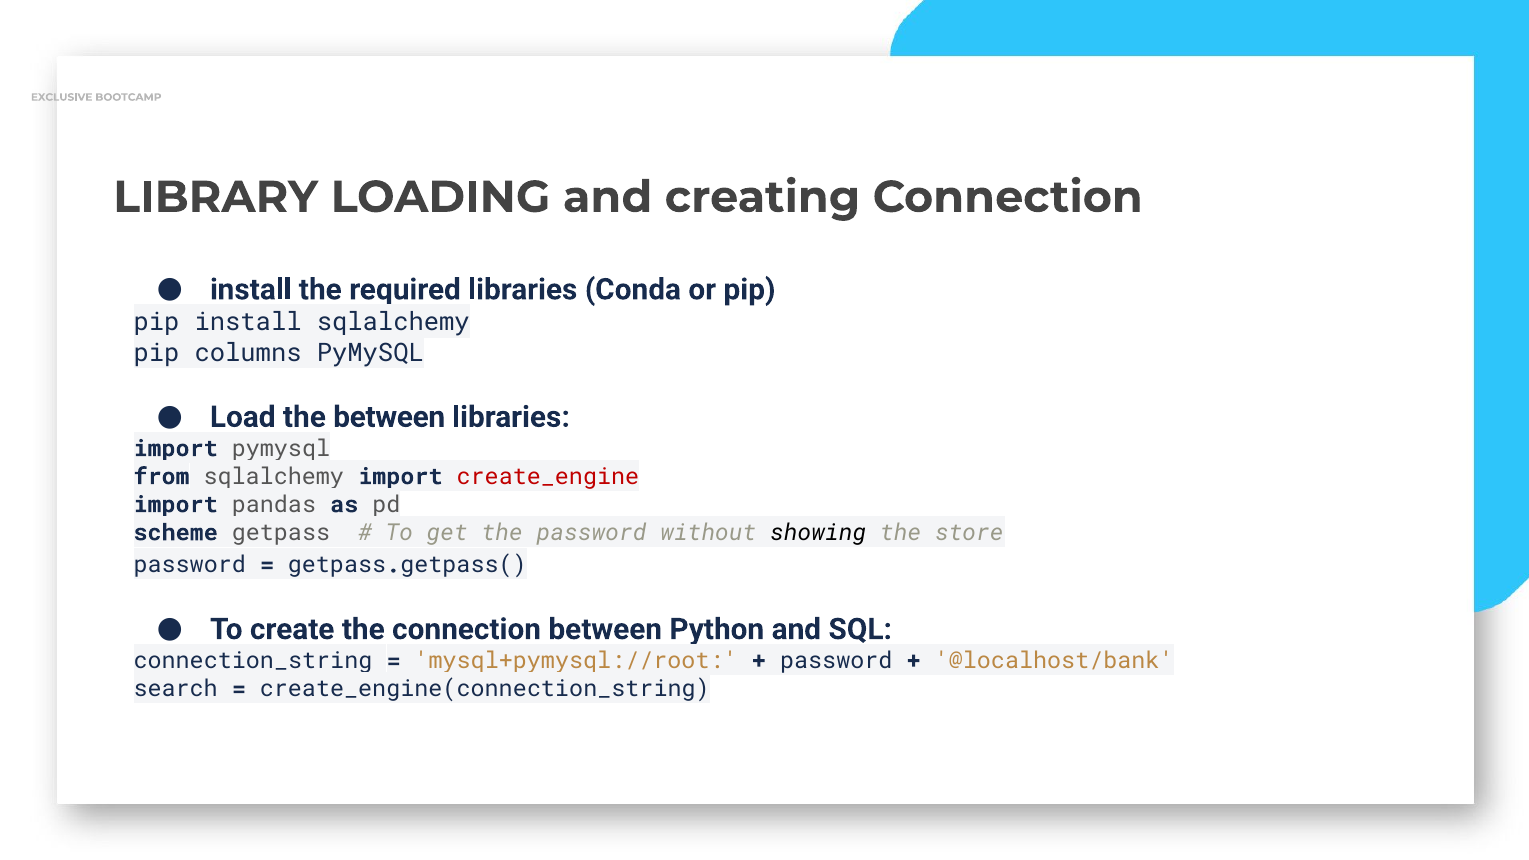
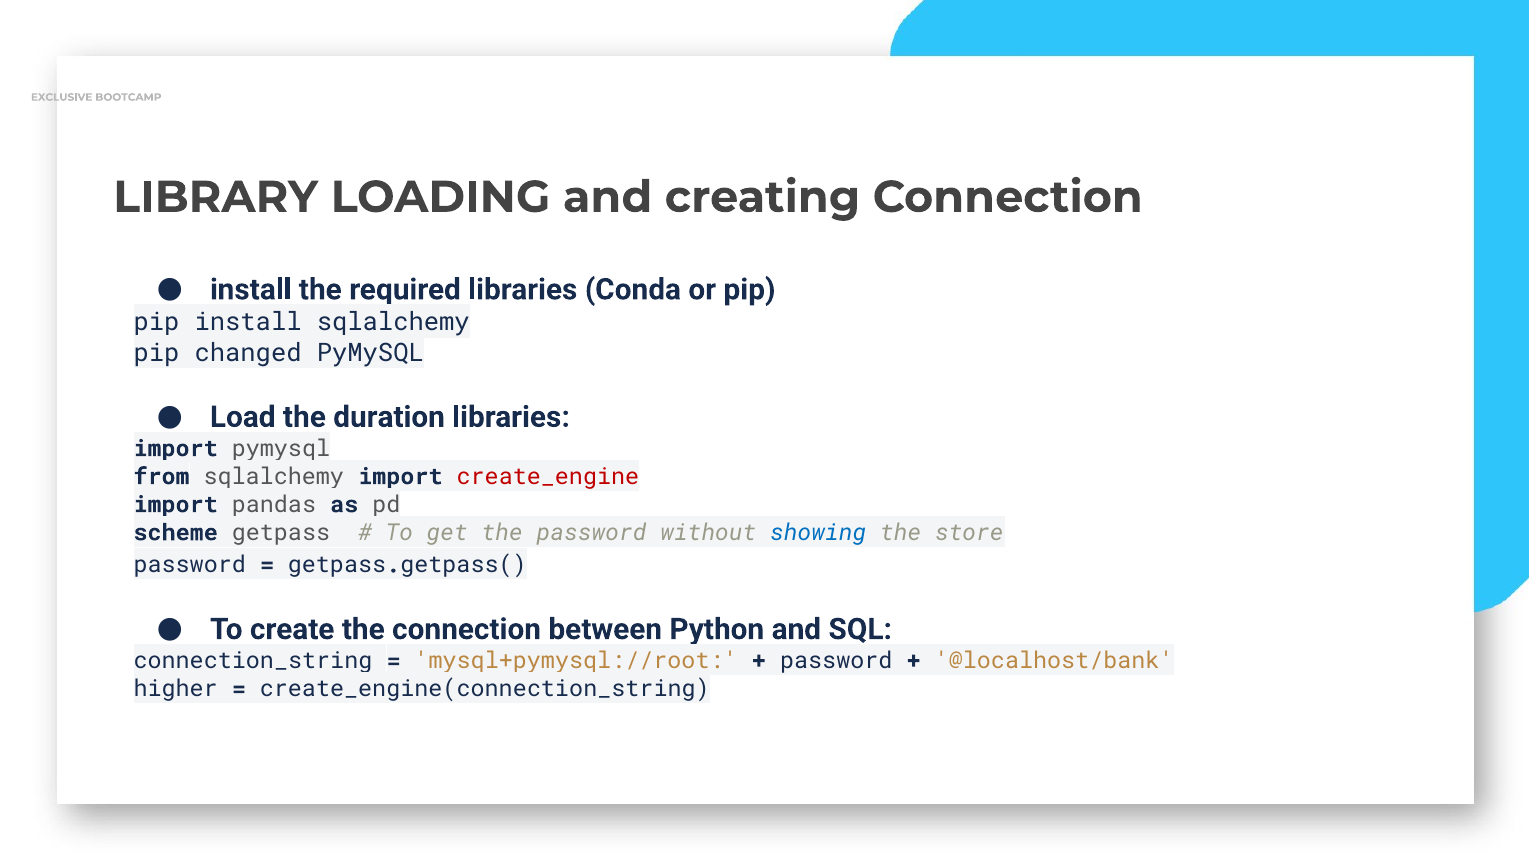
columns: columns -> changed (248, 353)
between: between -> duration (389, 417)
showing colour: black -> blue (818, 533)
search: search -> higher (176, 689)
